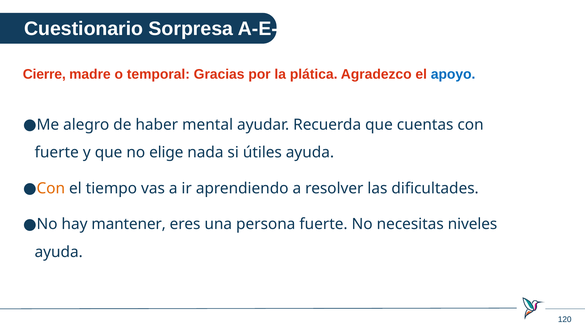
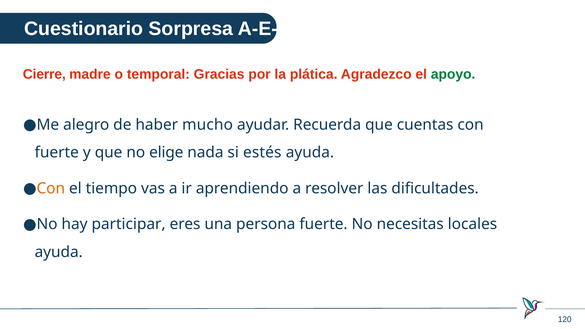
apoyo colour: blue -> green (453, 74)
mental: mental -> mucho (208, 125)
útiles: útiles -> estés (262, 152)
mantener: mantener -> participar (129, 224)
niveles: niveles -> locales (472, 224)
